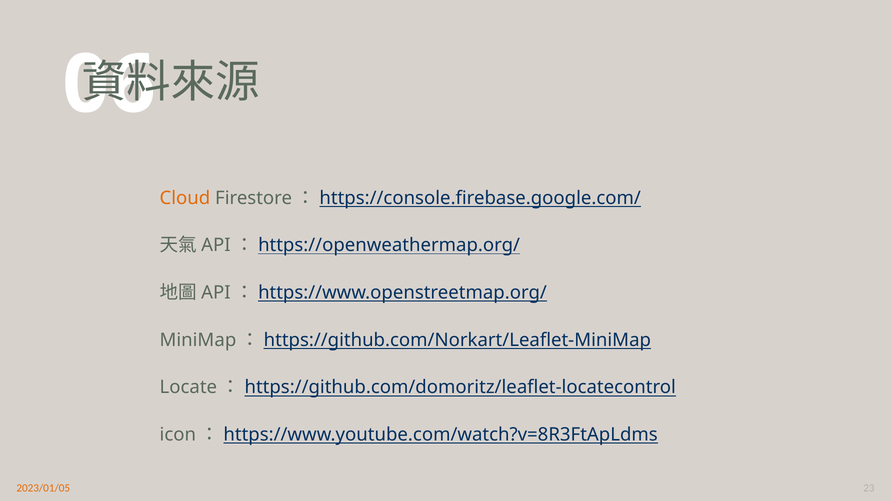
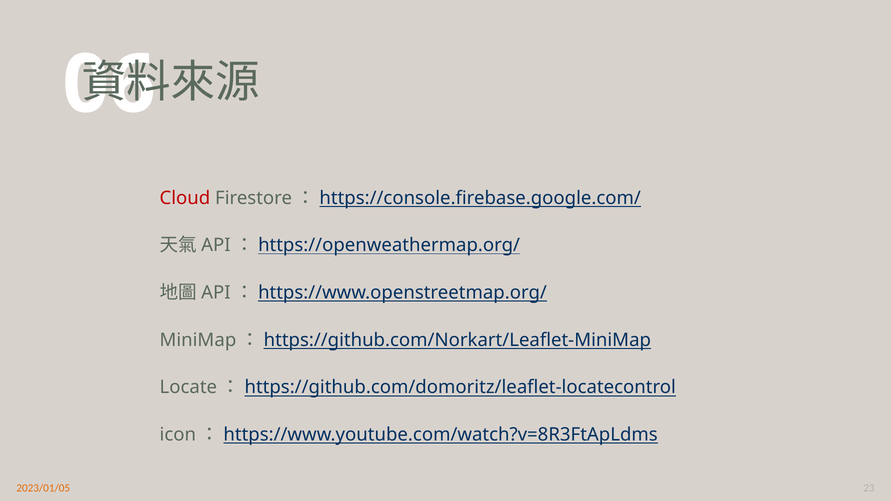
Cloud colour: orange -> red (185, 198)
